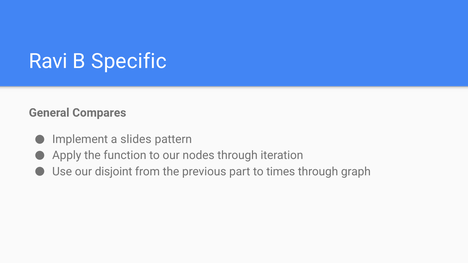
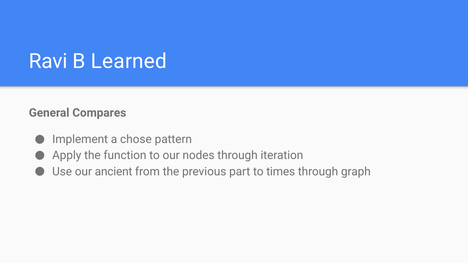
Specific: Specific -> Learned (129, 61)
slides: slides -> chose (136, 139)
disjoint: disjoint -> ancient (114, 172)
